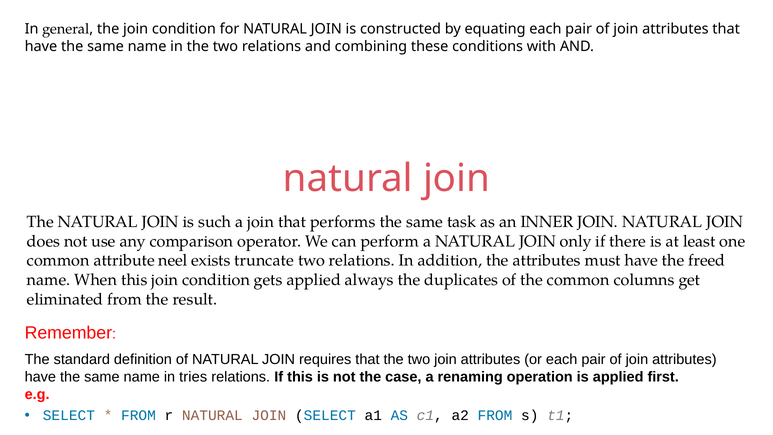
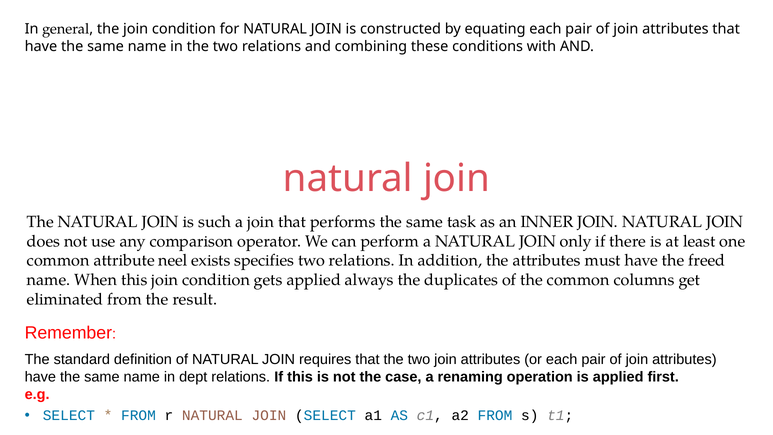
truncate: truncate -> specifies (264, 261)
tries: tries -> dept (193, 377)
